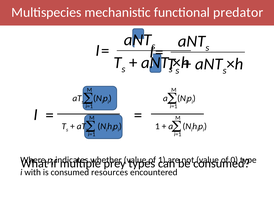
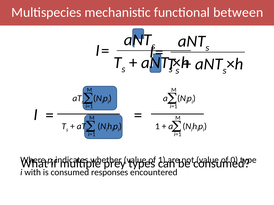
predator: predator -> between (238, 12)
resources: resources -> responses (110, 173)
